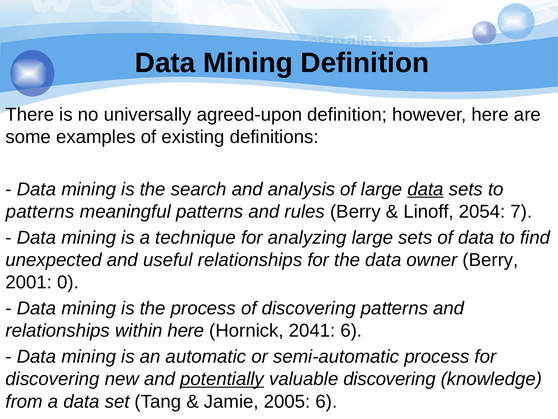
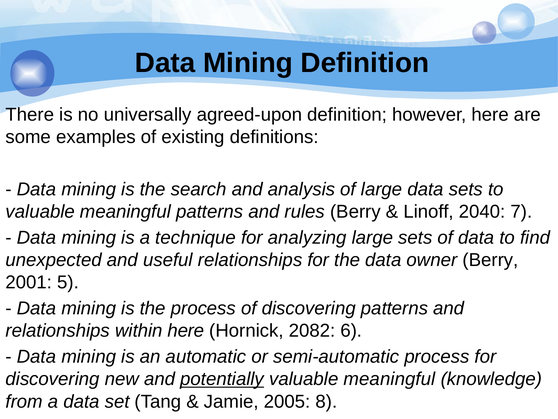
data underline: present -> none (426, 189)
patterns: patterns -> valuable (40, 211)
2054: 2054 -> 2040 (482, 211)
0: 0 -> 5 (68, 282)
2041: 2041 -> 2082 (312, 330)
discovering: discovering -> meaningful (389, 379)
2005 6: 6 -> 8 (326, 401)
